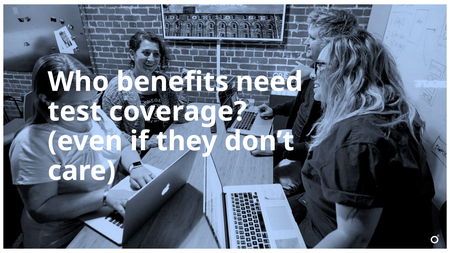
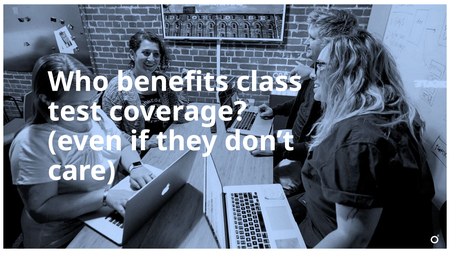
need: need -> class (269, 82)
